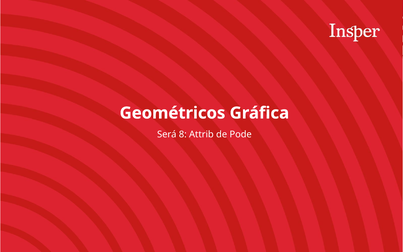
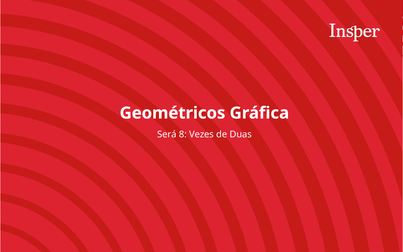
Attrib: Attrib -> Vezes (201, 134)
Pode: Pode -> Duas (241, 134)
